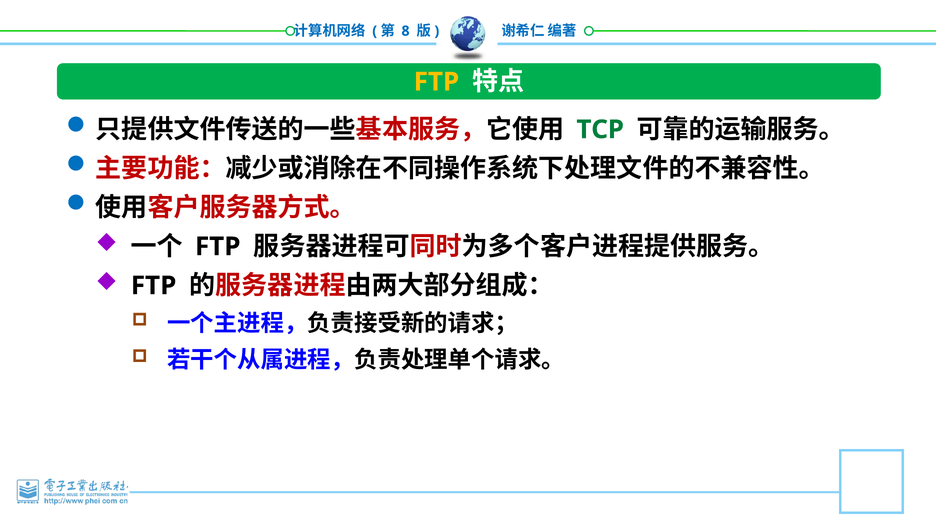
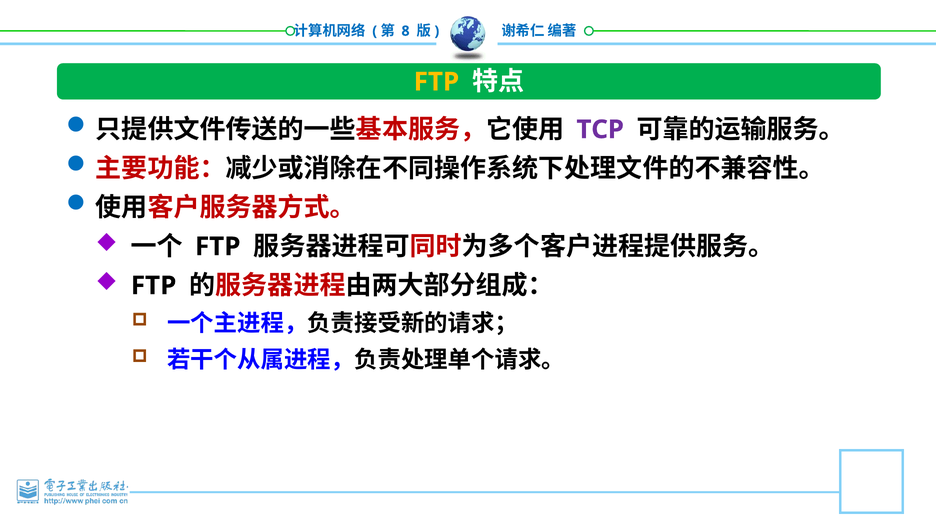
TCP colour: green -> purple (600, 129)
